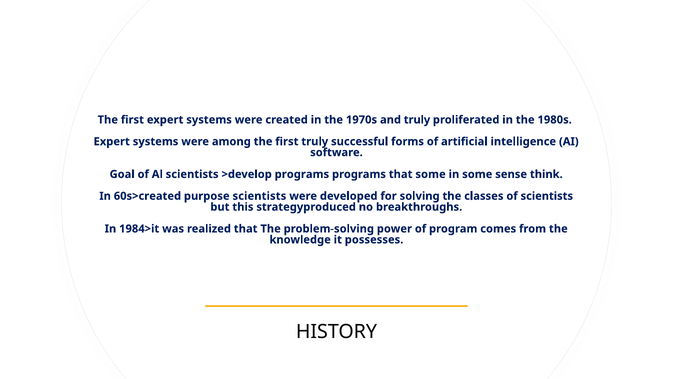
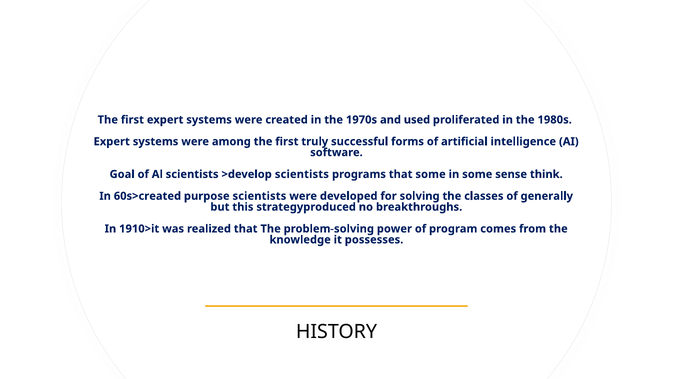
and truly: truly -> used (417, 120)
>develop programs: programs -> scientists (302, 174)
of scientists: scientists -> generally (547, 196)
1984>it: 1984>it -> 1910>it (139, 229)
